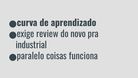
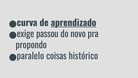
aprendizado underline: none -> present (74, 23)
review: review -> passou (47, 34)
industrial: industrial -> propondo (31, 45)
funciona: funciona -> histórico (83, 56)
